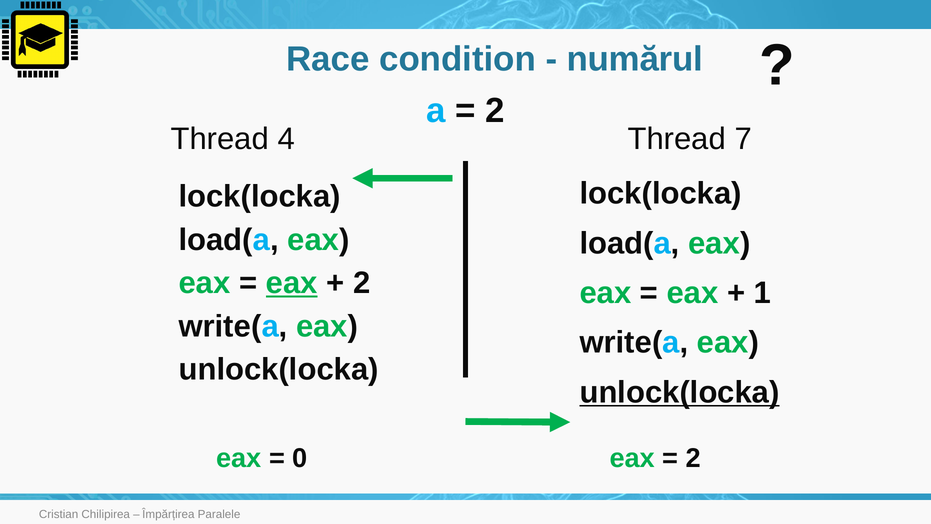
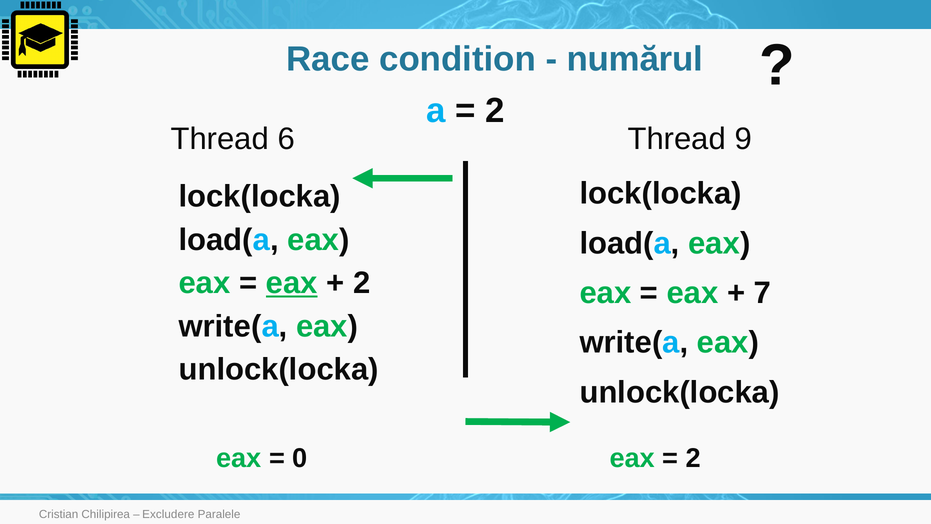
4: 4 -> 6 (286, 139)
7: 7 -> 9 (743, 139)
1: 1 -> 7 (763, 293)
unlock(locka underline: present -> none (680, 392)
Împărțirea: Împărțirea -> Excludere (168, 514)
